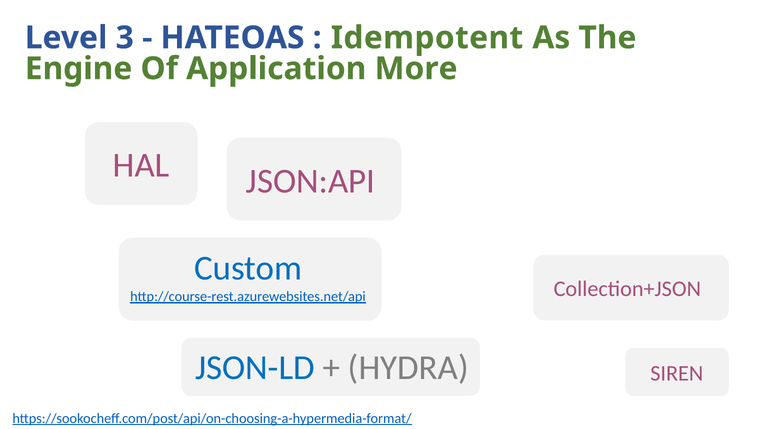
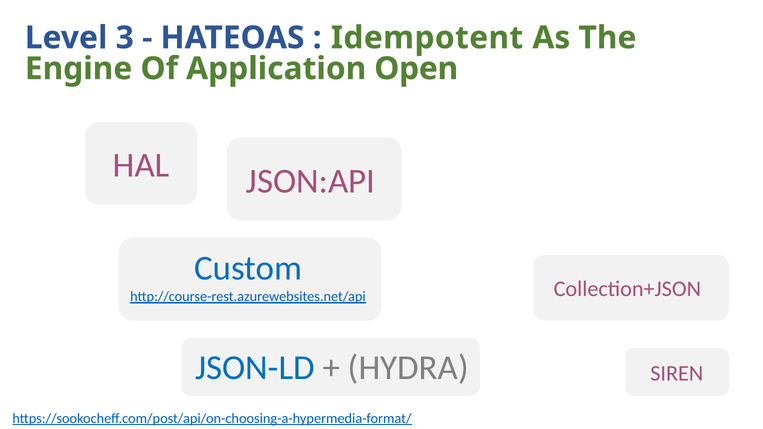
More: More -> Open (416, 69)
